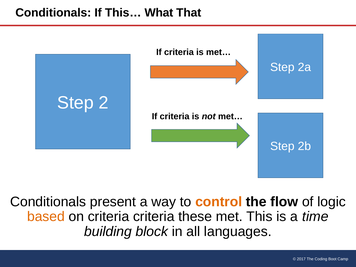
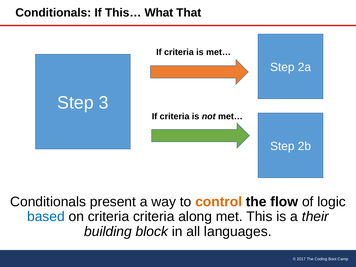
2: 2 -> 3 (104, 103)
based colour: orange -> blue (46, 217)
these: these -> along (195, 217)
time: time -> their (315, 217)
